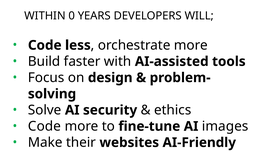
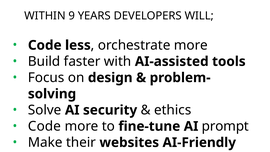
0: 0 -> 9 (72, 16)
images: images -> prompt (225, 126)
